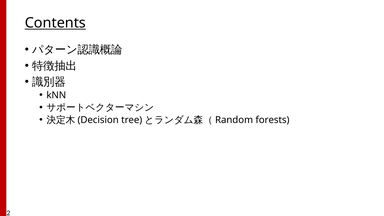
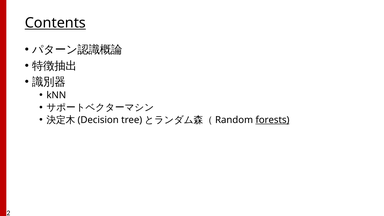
forests underline: none -> present (272, 120)
